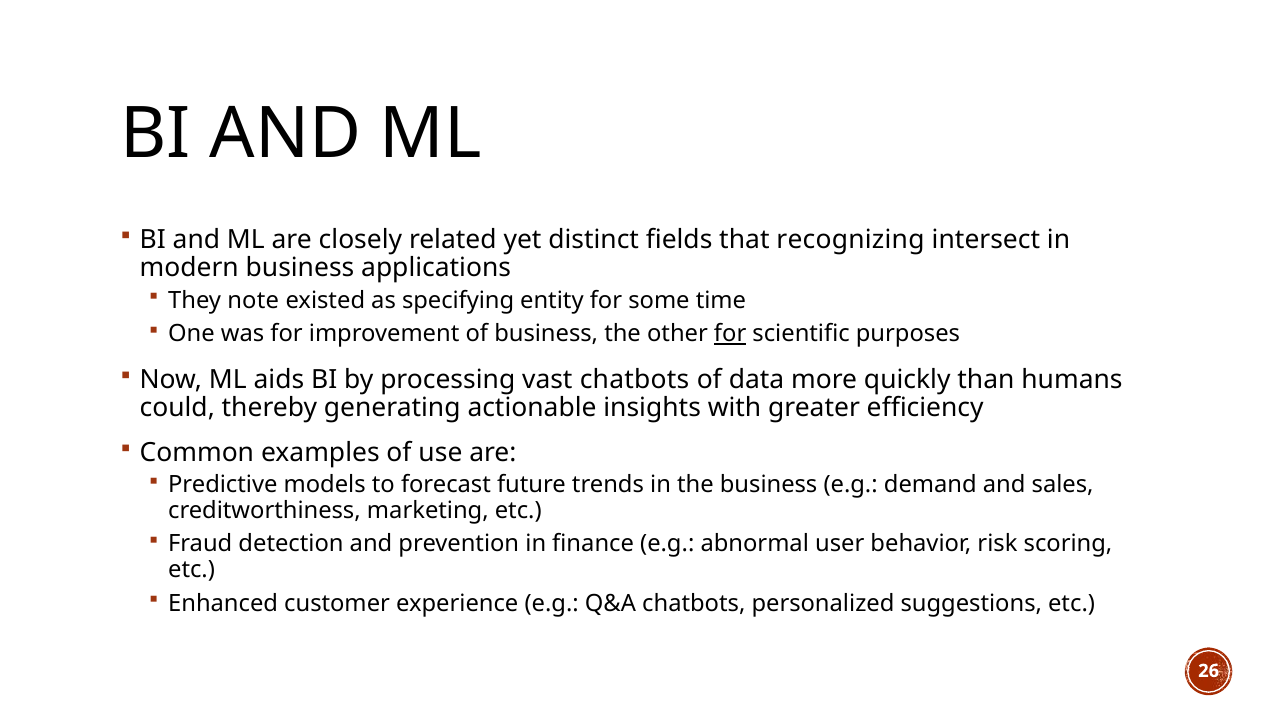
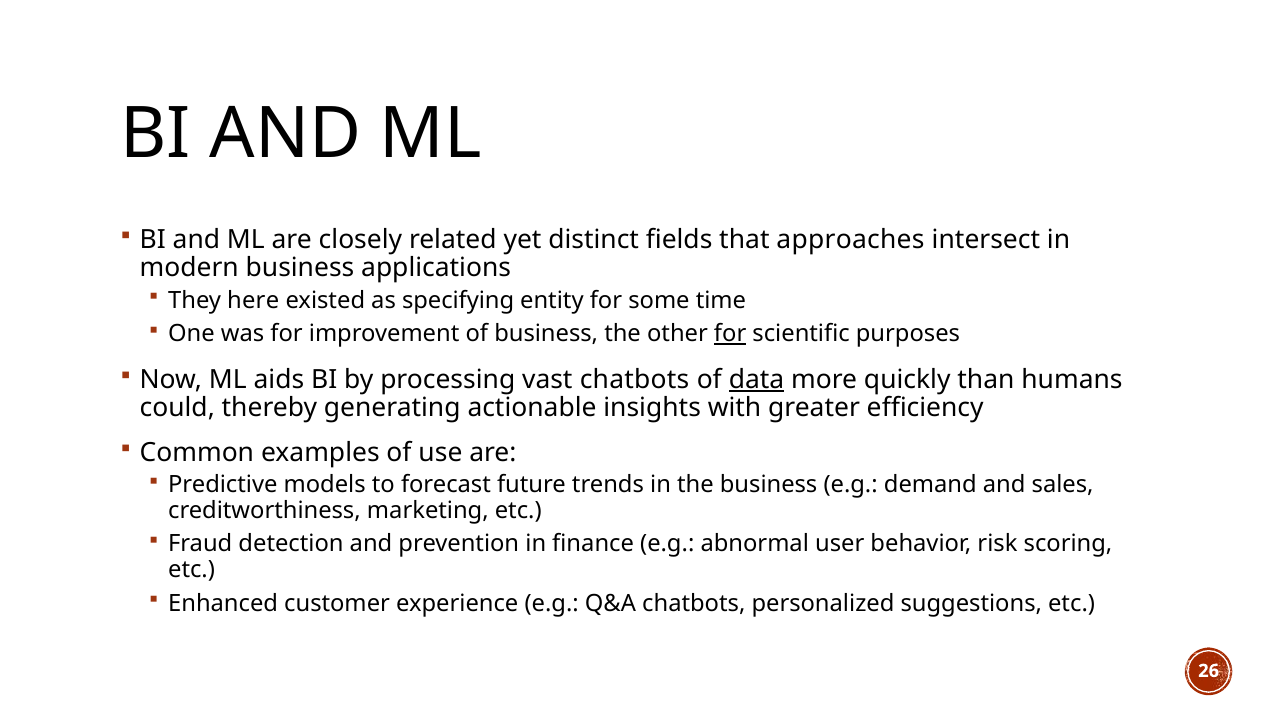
recognizing: recognizing -> approaches (850, 239)
note: note -> here (253, 300)
data underline: none -> present (756, 379)
